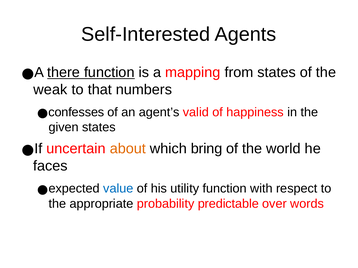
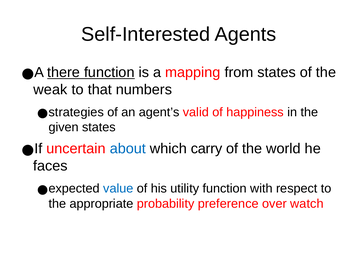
confesses: confesses -> strategies (76, 112)
about colour: orange -> blue (128, 149)
bring: bring -> carry (207, 149)
predictable: predictable -> preference (228, 204)
words: words -> watch (307, 204)
